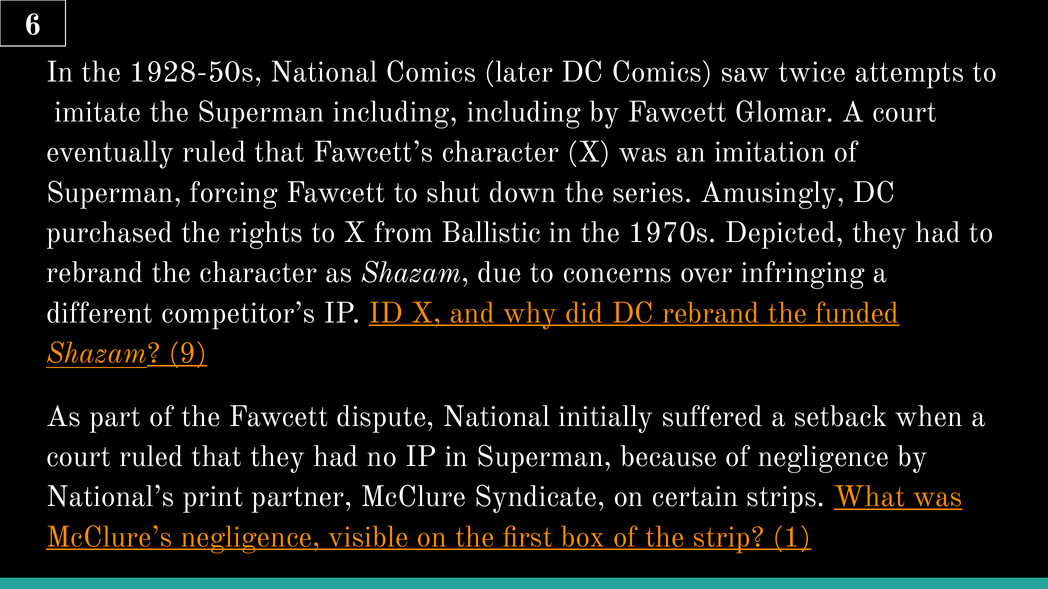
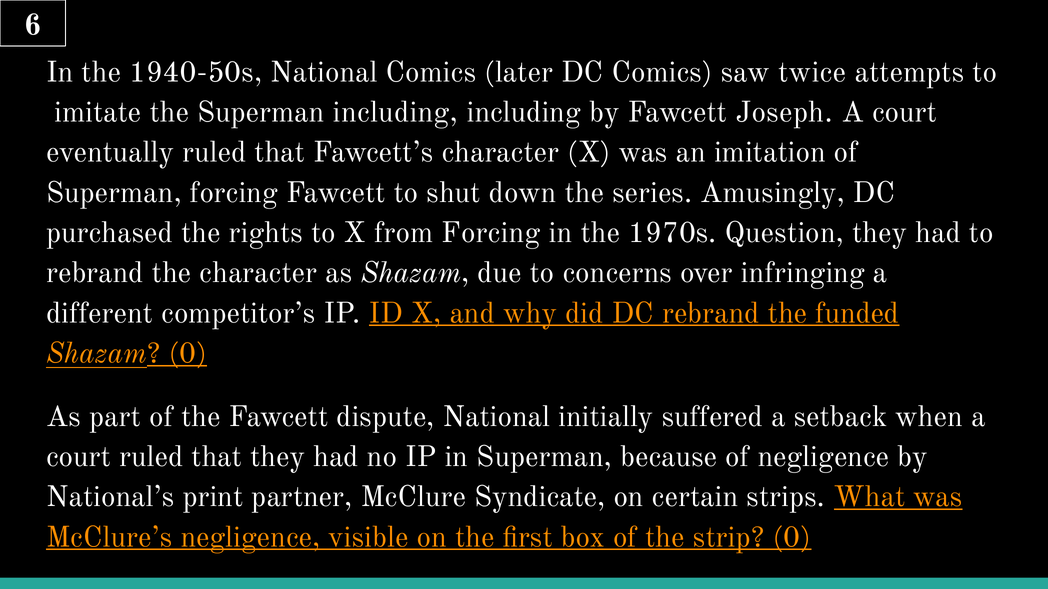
1928-50s: 1928-50s -> 1940-50s (196, 72)
Glomar: Glomar -> Joseph (784, 112)
from Ballistic: Ballistic -> Forcing (491, 233)
Depicted: Depicted -> Question (784, 233)
Shazam 9: 9 -> 0 (188, 353)
strip 1: 1 -> 0 (792, 537)
